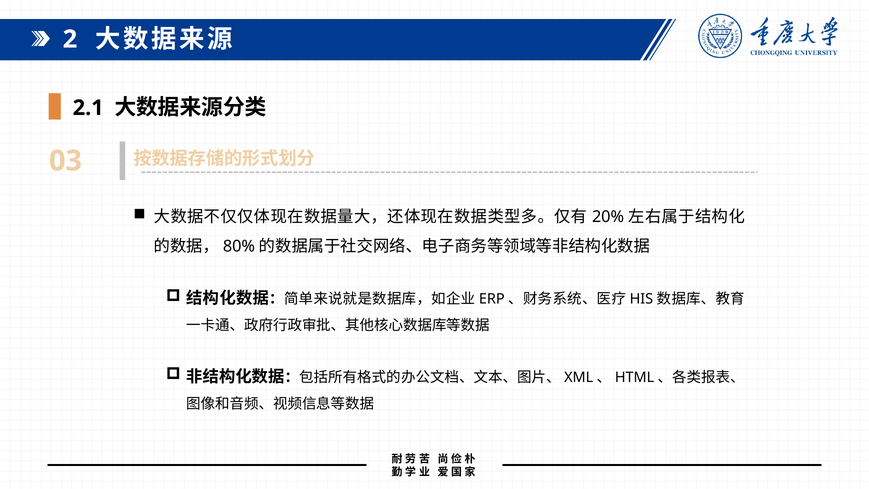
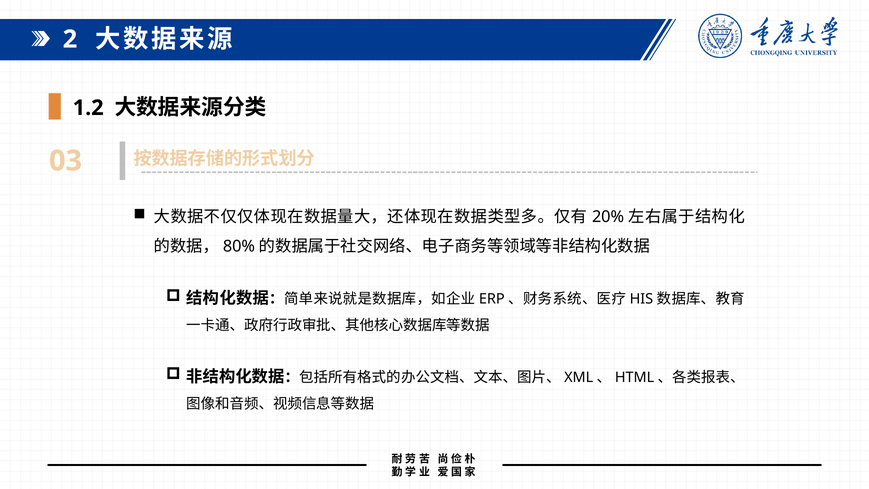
2.1: 2.1 -> 1.2 (88, 108)
